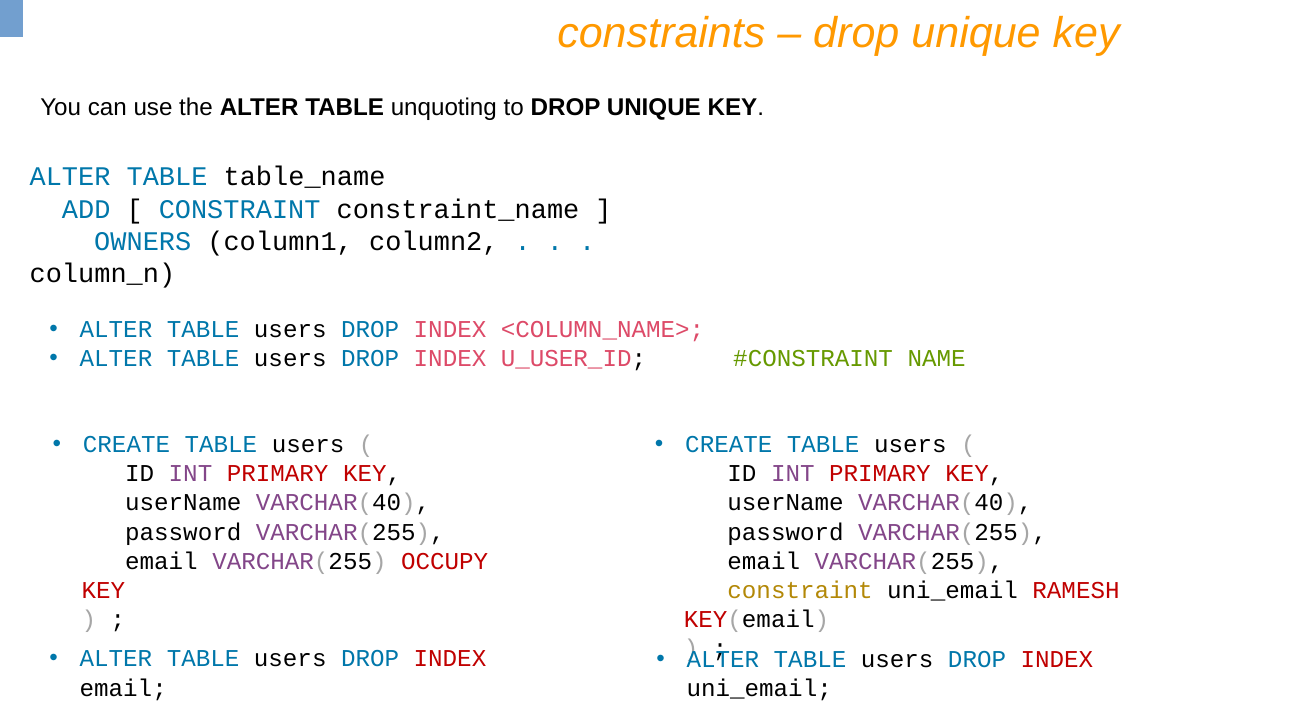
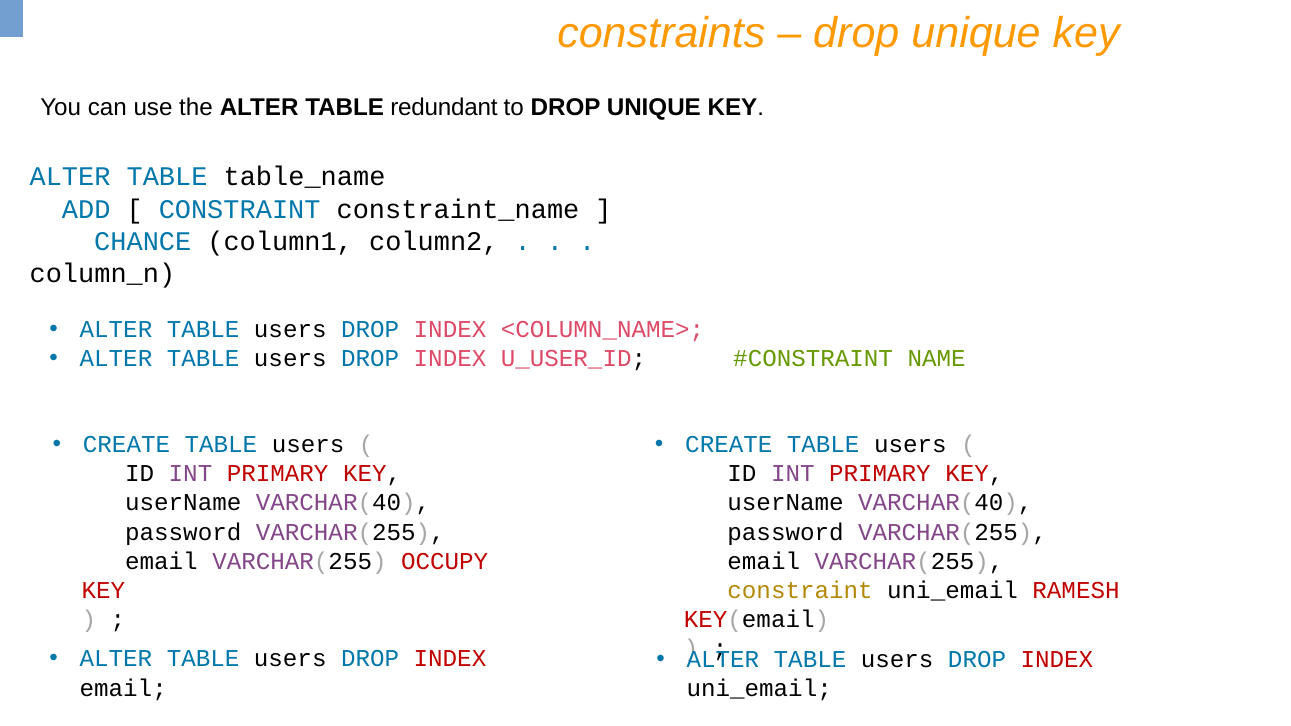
unquoting: unquoting -> redundant (444, 108)
OWNERS: OWNERS -> CHANCE (143, 242)
